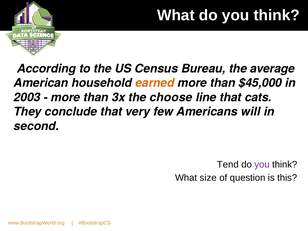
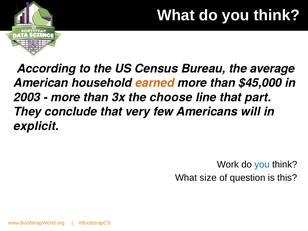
cats: cats -> part (258, 97)
second: second -> explicit (36, 126)
Tend: Tend -> Work (228, 165)
you colour: purple -> blue (262, 165)
